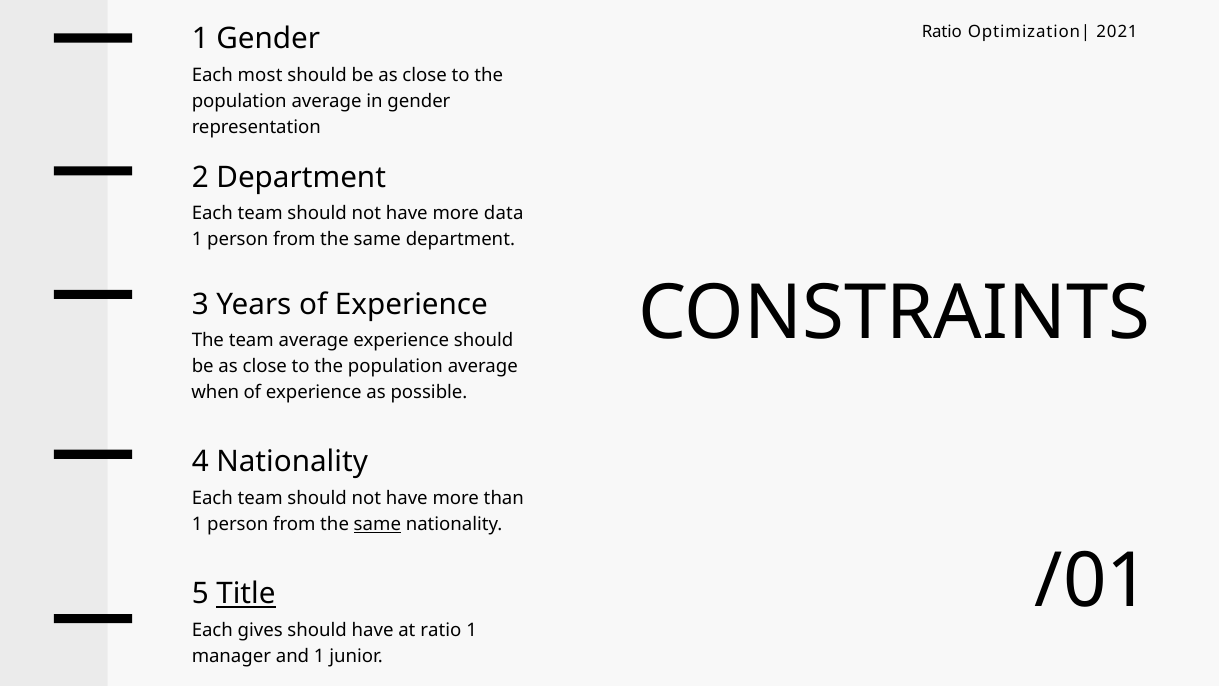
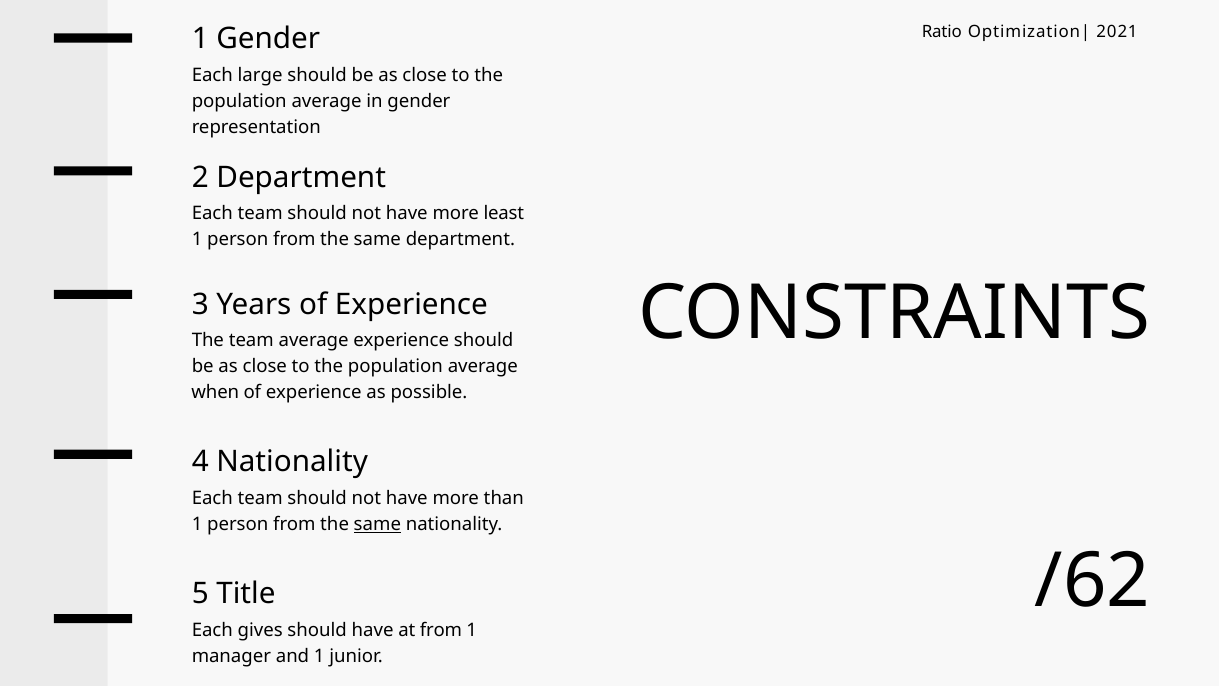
most: most -> large (260, 75)
data: data -> least (504, 213)
/01: /01 -> /62 (1093, 581)
Title underline: present -> none (246, 594)
at ratio: ratio -> from (441, 630)
